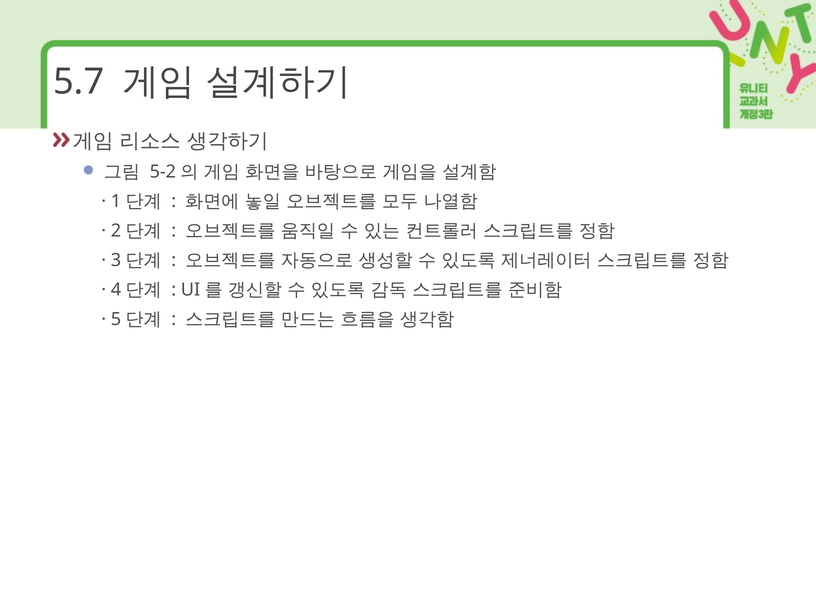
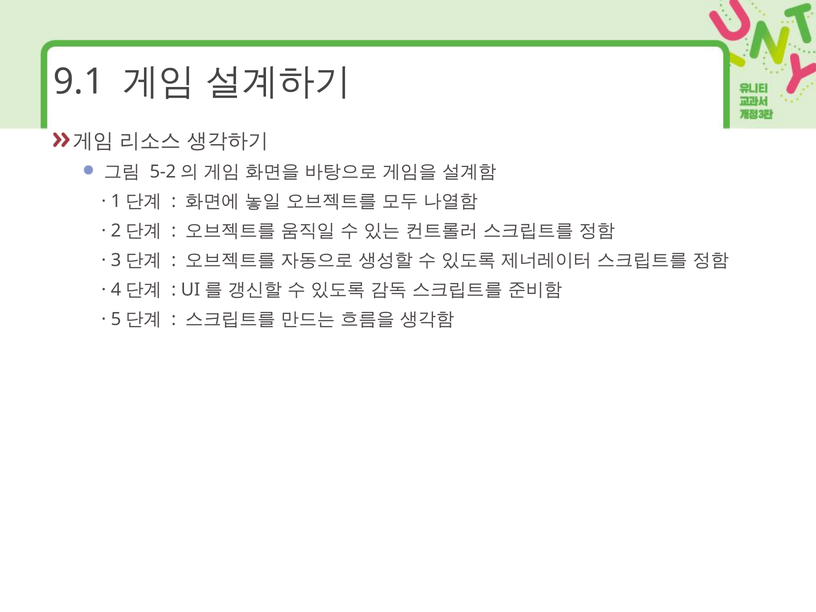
5.7: 5.7 -> 9.1 (79, 82)
